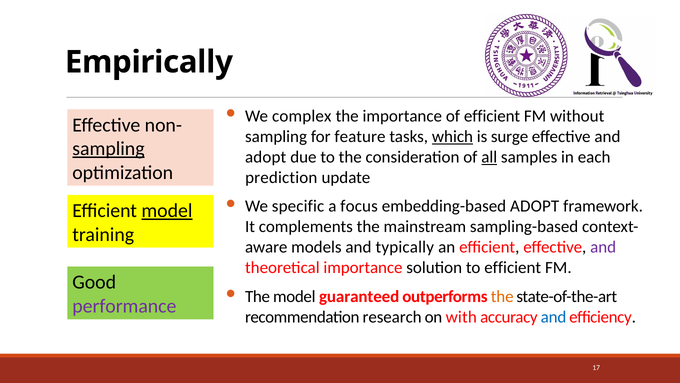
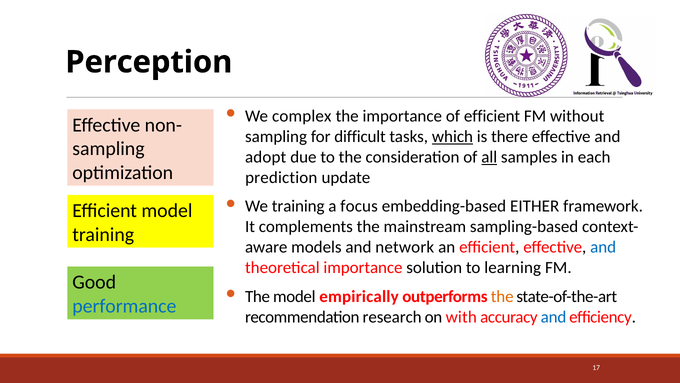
Empirically: Empirically -> Perception (149, 62)
feature: feature -> difficult (360, 136)
surge: surge -> there (510, 136)
sampling underline: present -> none (108, 149)
We specific: specific -> training (298, 206)
embedding-based ADOPT: ADOPT -> EITHER (535, 206)
model underline: present -> none (167, 210)
typically: typically -> network (405, 247)
and colour: purple -> blue (603, 247)
to efficient: efficient -> learning (513, 267)
guaranteed: guaranteed -> empirically (359, 296)
performance colour: purple -> blue (124, 306)
